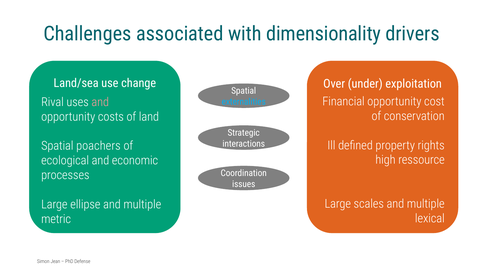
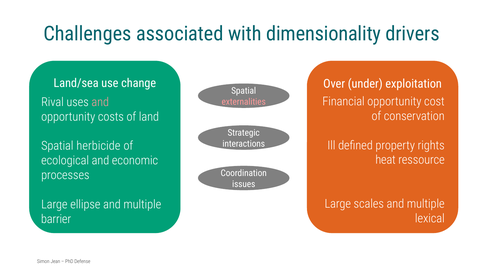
externalities colour: light blue -> pink (244, 102)
poachers: poachers -> herbicide (98, 146)
high: high -> heat (386, 160)
metric: metric -> barrier (56, 219)
